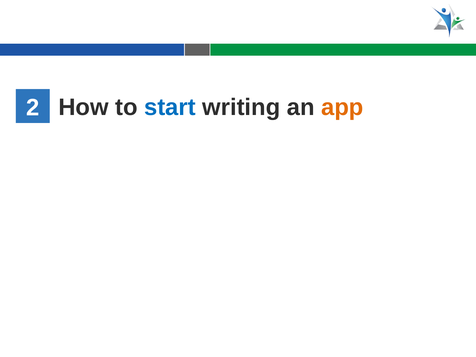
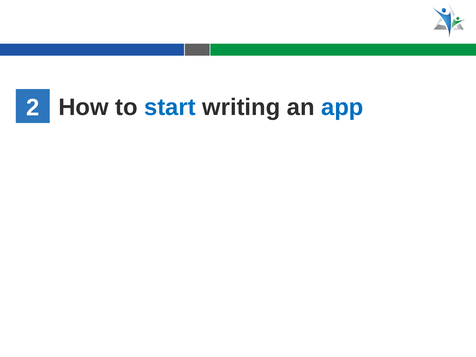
app colour: orange -> blue (342, 107)
